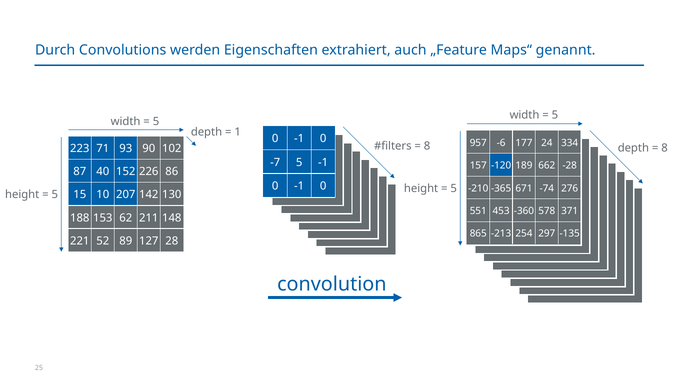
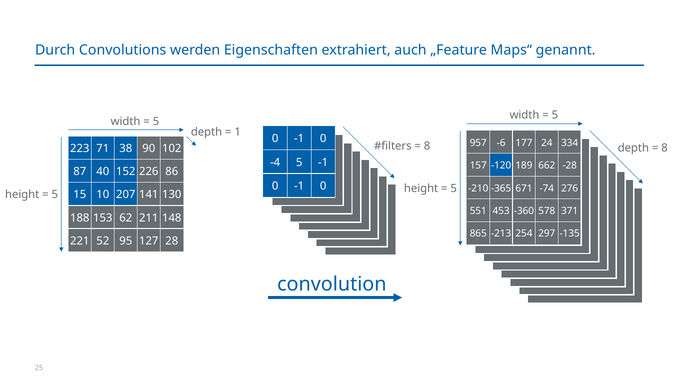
93: 93 -> 38 (126, 149)
-7: -7 -> -4 (275, 162)
142: 142 -> 141 (149, 195)
89: 89 -> 95 (126, 241)
